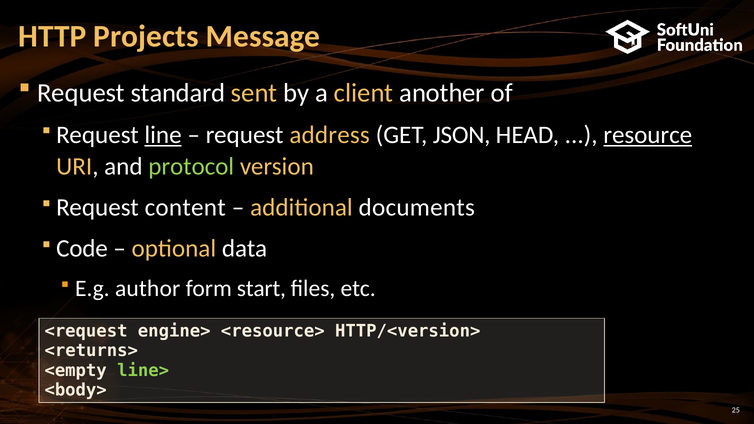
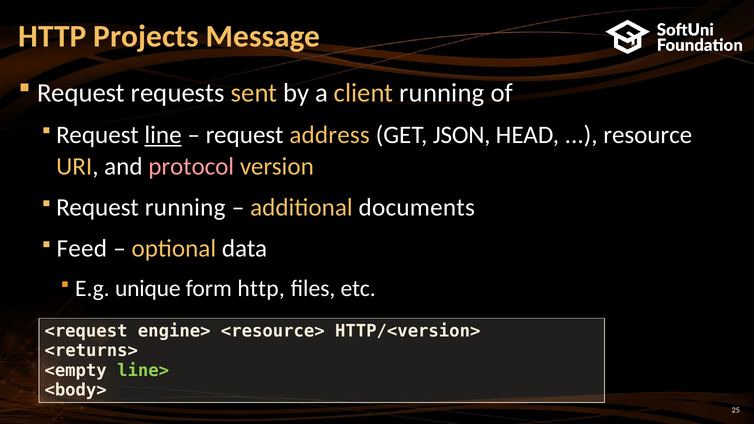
standard: standard -> requests (178, 93)
client another: another -> running (442, 93)
resource underline: present -> none (648, 135)
protocol colour: light green -> pink (191, 167)
Request content: content -> running (185, 208)
Code: Code -> Feed (82, 249)
author: author -> unique (148, 289)
form start: start -> http (261, 289)
